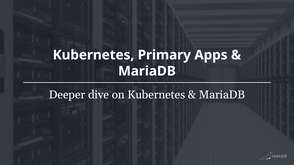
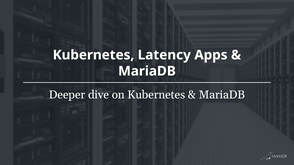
Primary: Primary -> Latency (164, 55)
